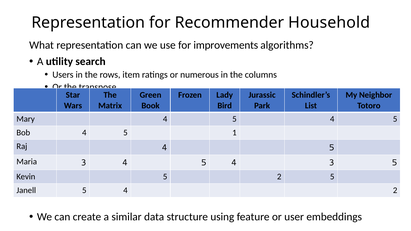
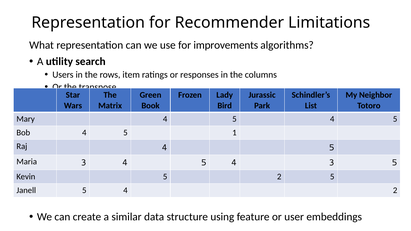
Household: Household -> Limitations (329, 23)
numerous: numerous -> responses (199, 75)
